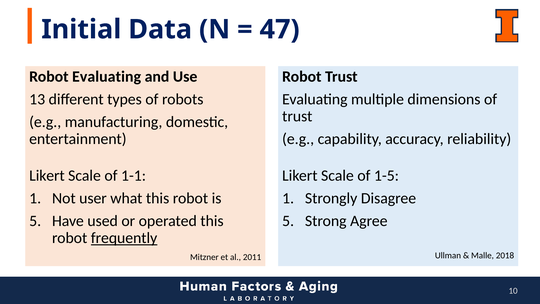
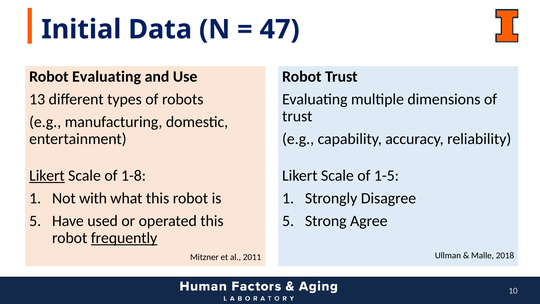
Likert underline: none -> present (47, 176)
1-1: 1-1 -> 1-8 (134, 176)
user: user -> with (93, 198)
